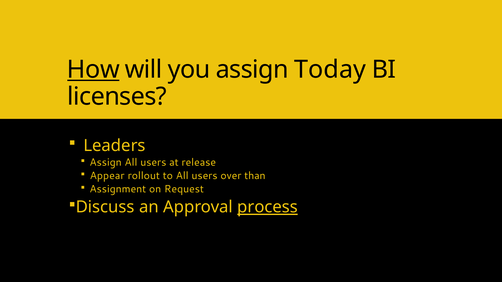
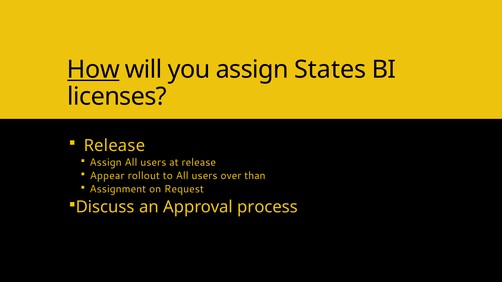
Today: Today -> States (330, 70)
Leaders: Leaders -> Release (114, 146)
process underline: present -> none (268, 207)
